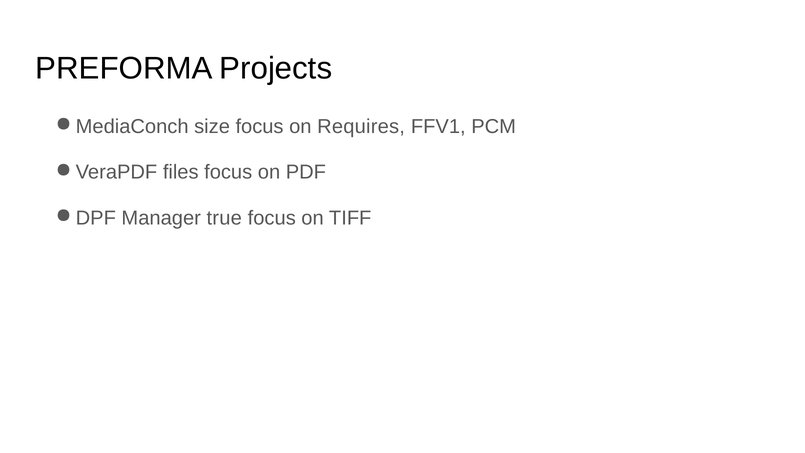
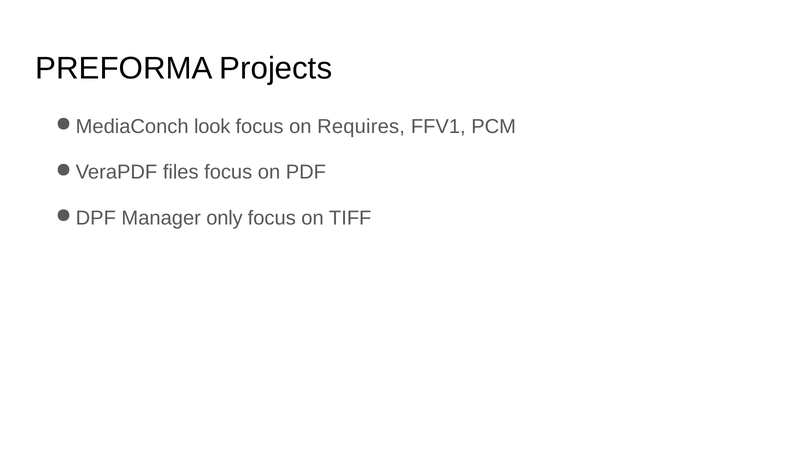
size: size -> look (212, 127)
true: true -> only (224, 218)
